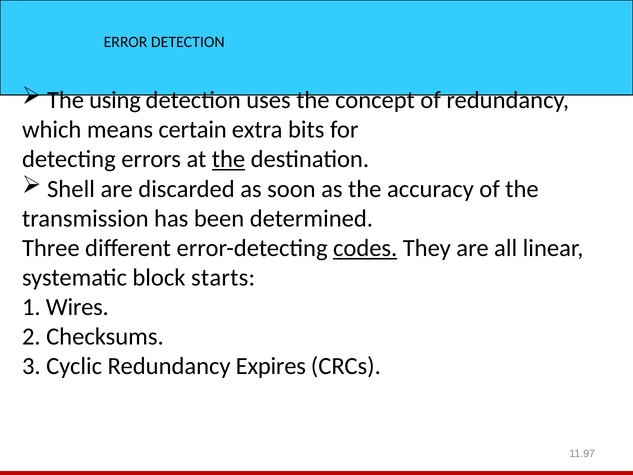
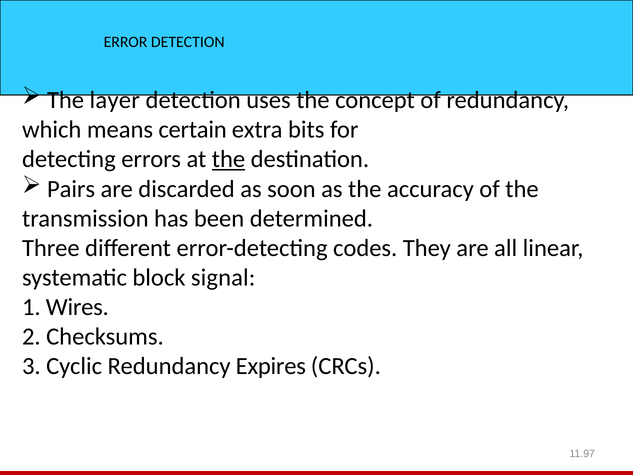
using: using -> layer (115, 100)
Shell: Shell -> Pairs (71, 189)
codes underline: present -> none (365, 248)
starts: starts -> signal (223, 277)
